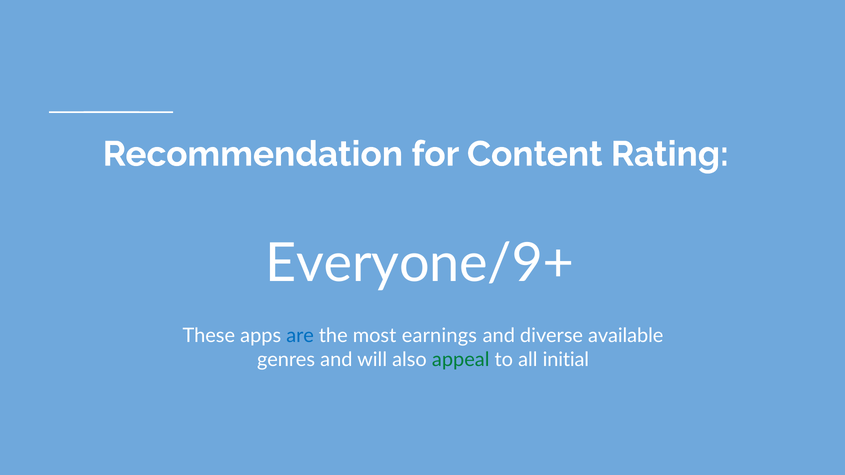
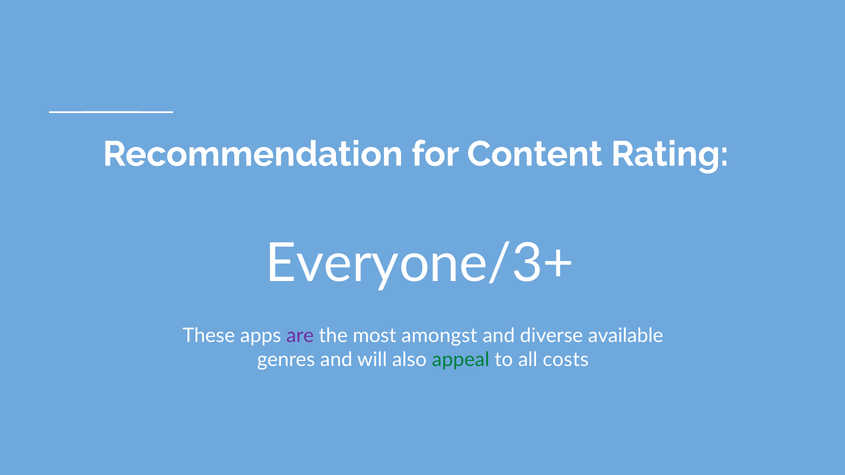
Everyone/9+: Everyone/9+ -> Everyone/3+ (420, 264)
are colour: blue -> purple (300, 336)
earnings: earnings -> amongst (439, 336)
initial: initial -> costs (566, 360)
